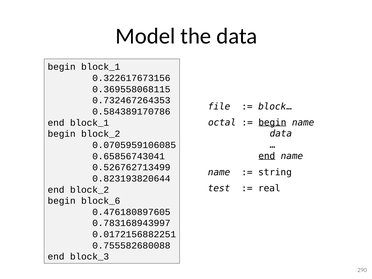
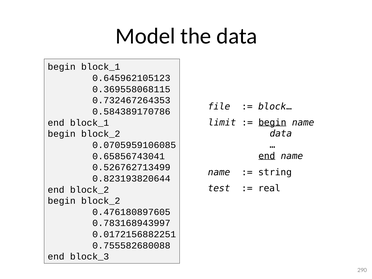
0.322617673156: 0.322617673156 -> 0.645962105123 (131, 78)
octal: octal -> limit (222, 122)
block_6: block_6 -> block_2 (101, 201)
